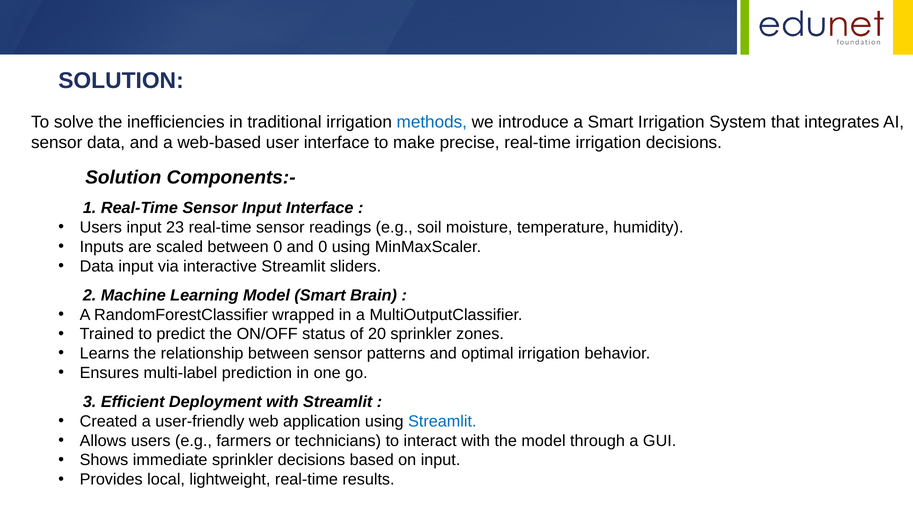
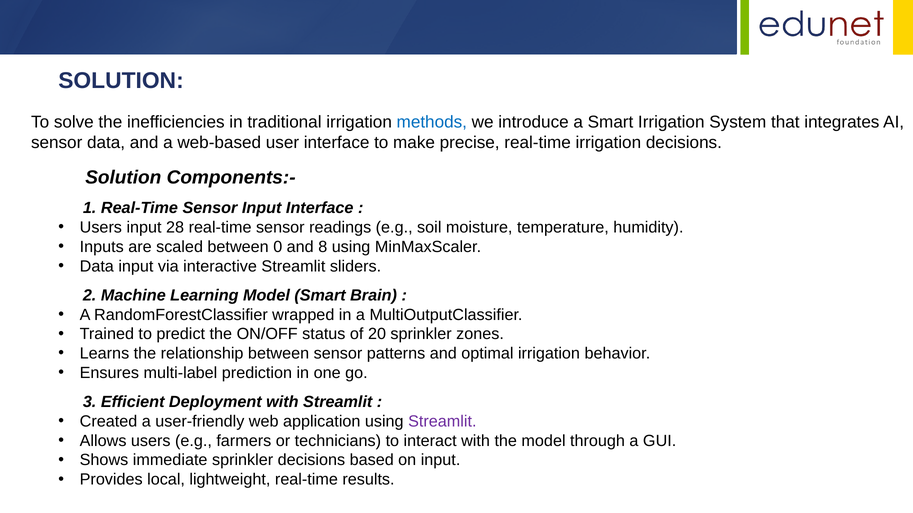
23: 23 -> 28 (175, 228)
and 0: 0 -> 8 (323, 247)
Streamlit colour: blue -> purple (442, 422)
